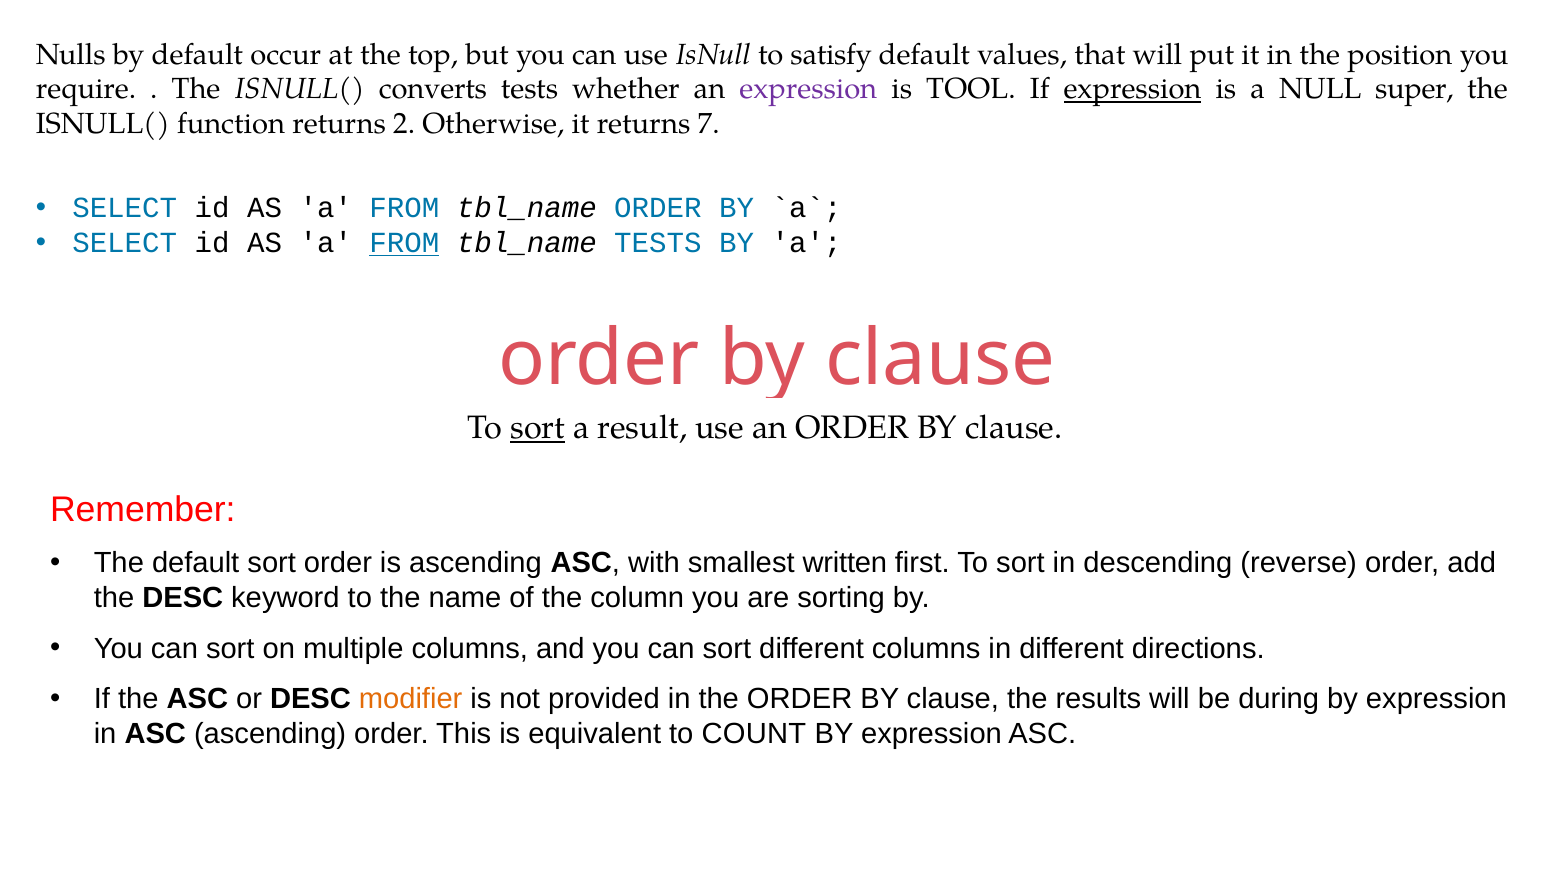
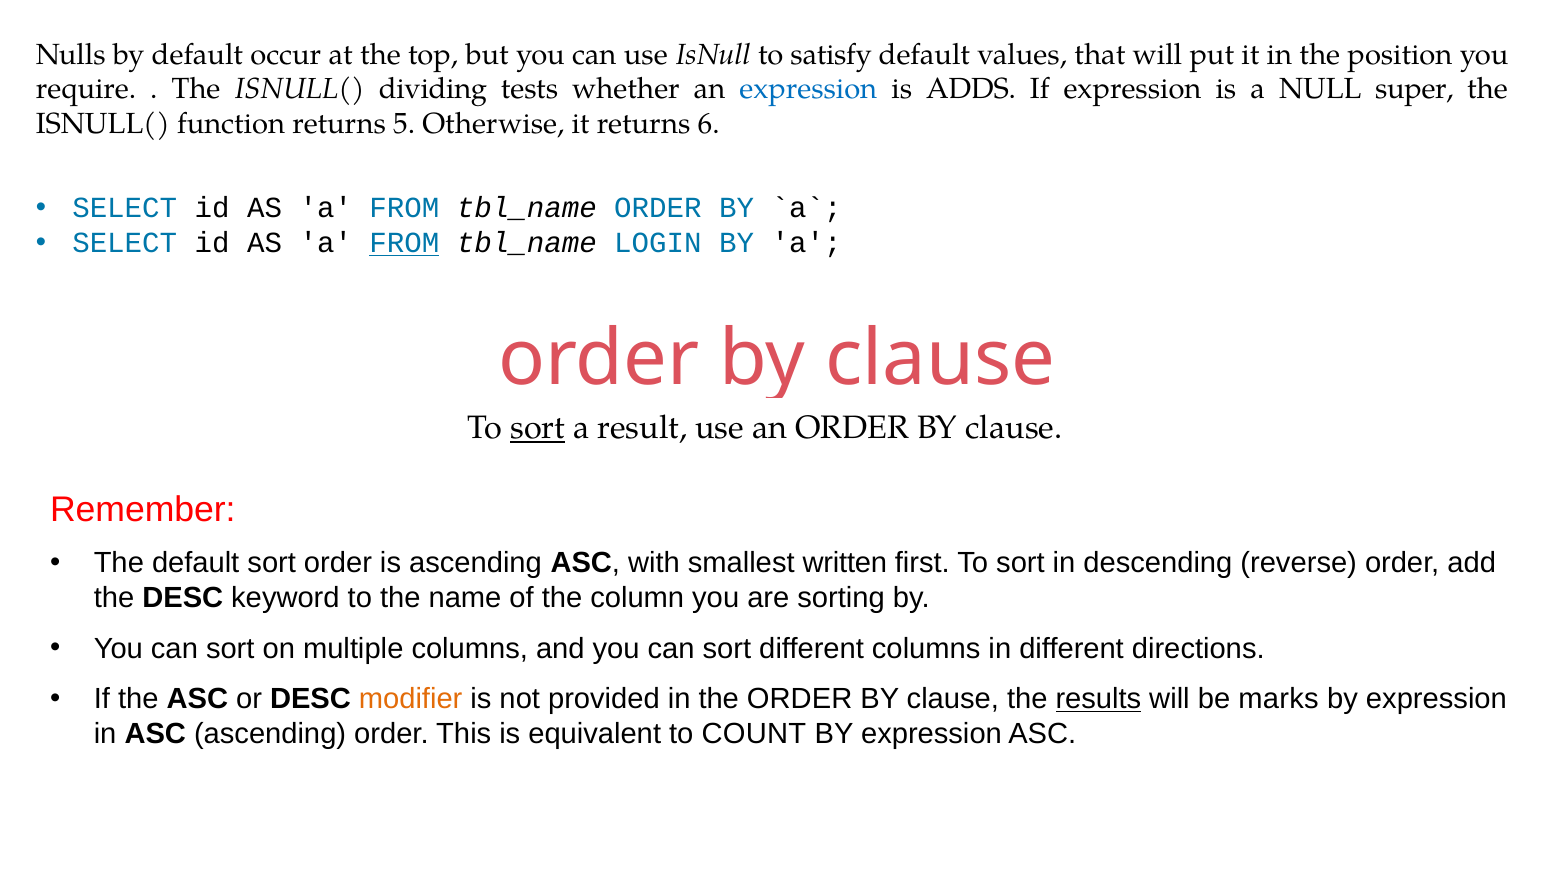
converts: converts -> dividing (433, 89)
expression colour: purple -> blue (808, 89)
TOOL: TOOL -> ADDS (971, 89)
expression underline: present -> none (1132, 89)
2: 2 -> 5 (404, 124)
7: 7 -> 6 (709, 124)
tbl_name TESTS: TESTS -> LOGIN (658, 243)
results underline: none -> present (1098, 699)
during: during -> marks (1279, 699)
